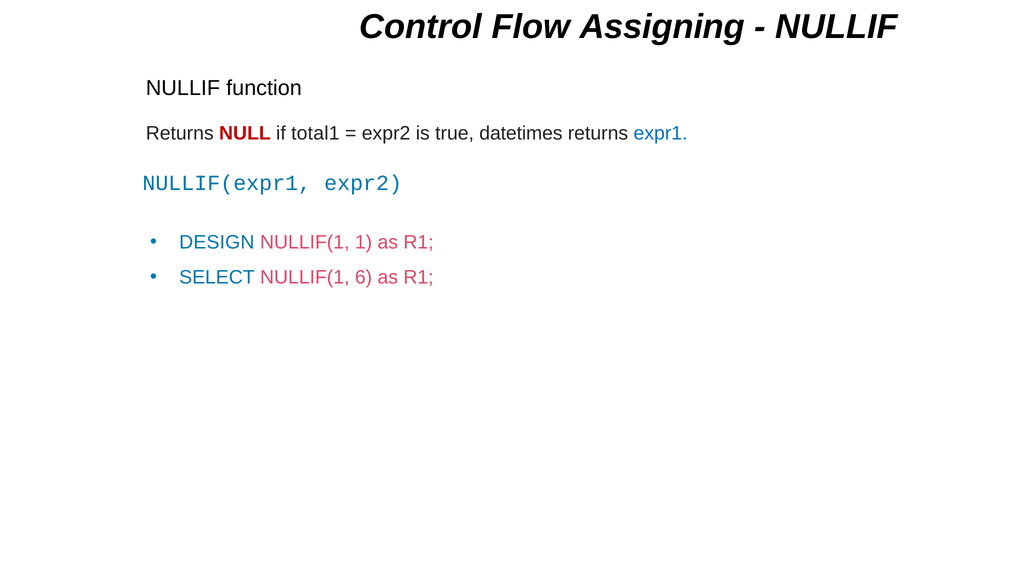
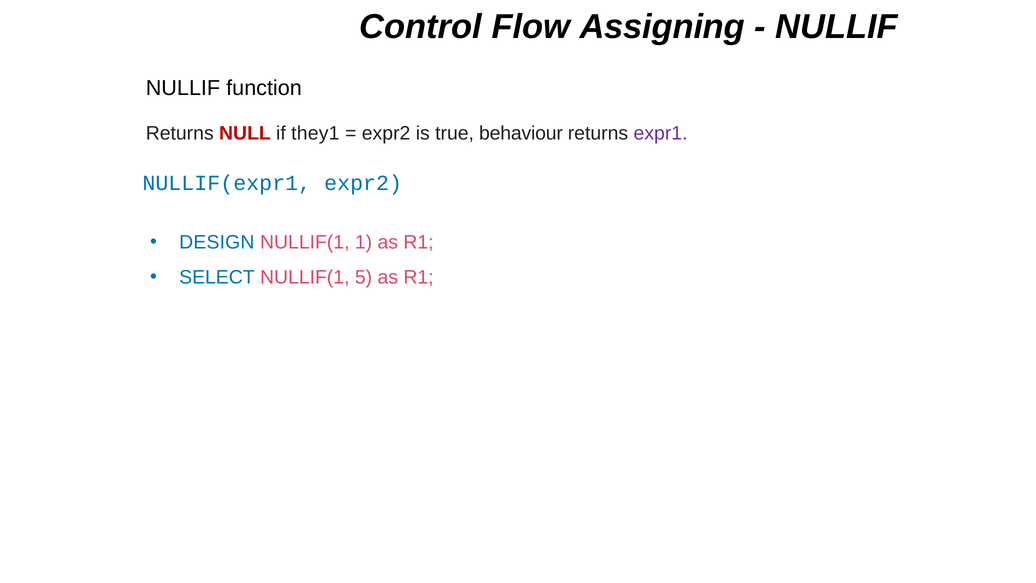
total1: total1 -> they1 (315, 133)
datetimes: datetimes -> behaviour (521, 133)
expr1 colour: blue -> purple (661, 133)
6: 6 -> 5 (364, 277)
